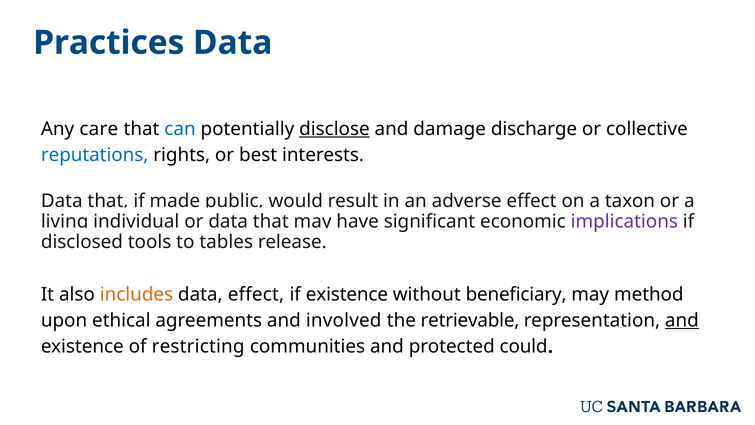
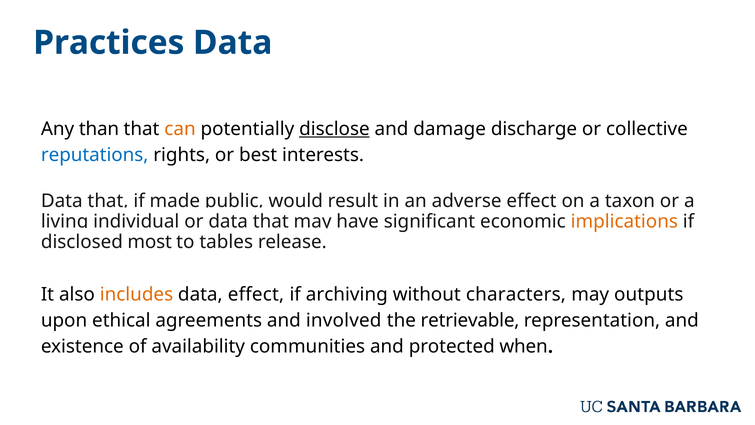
care: care -> than (99, 129)
can colour: blue -> orange (180, 129)
implications colour: purple -> orange (624, 221)
tools: tools -> most (150, 242)
if existence: existence -> archiving (347, 294)
beneficiary: beneficiary -> characters (516, 294)
method: method -> outputs (649, 294)
and underline: present -> none (682, 320)
restricting: restricting -> availability (198, 346)
could: could -> when (524, 346)
